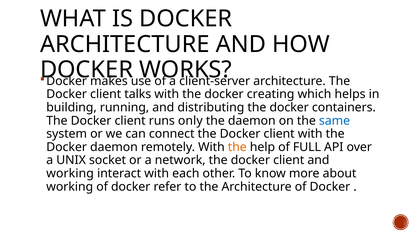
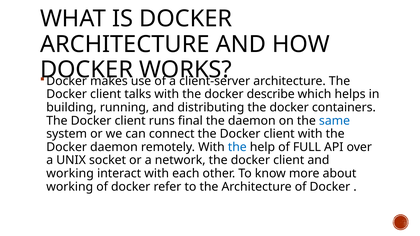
creating: creating -> describe (271, 94)
only: only -> final (190, 121)
the colour: orange -> blue (237, 147)
